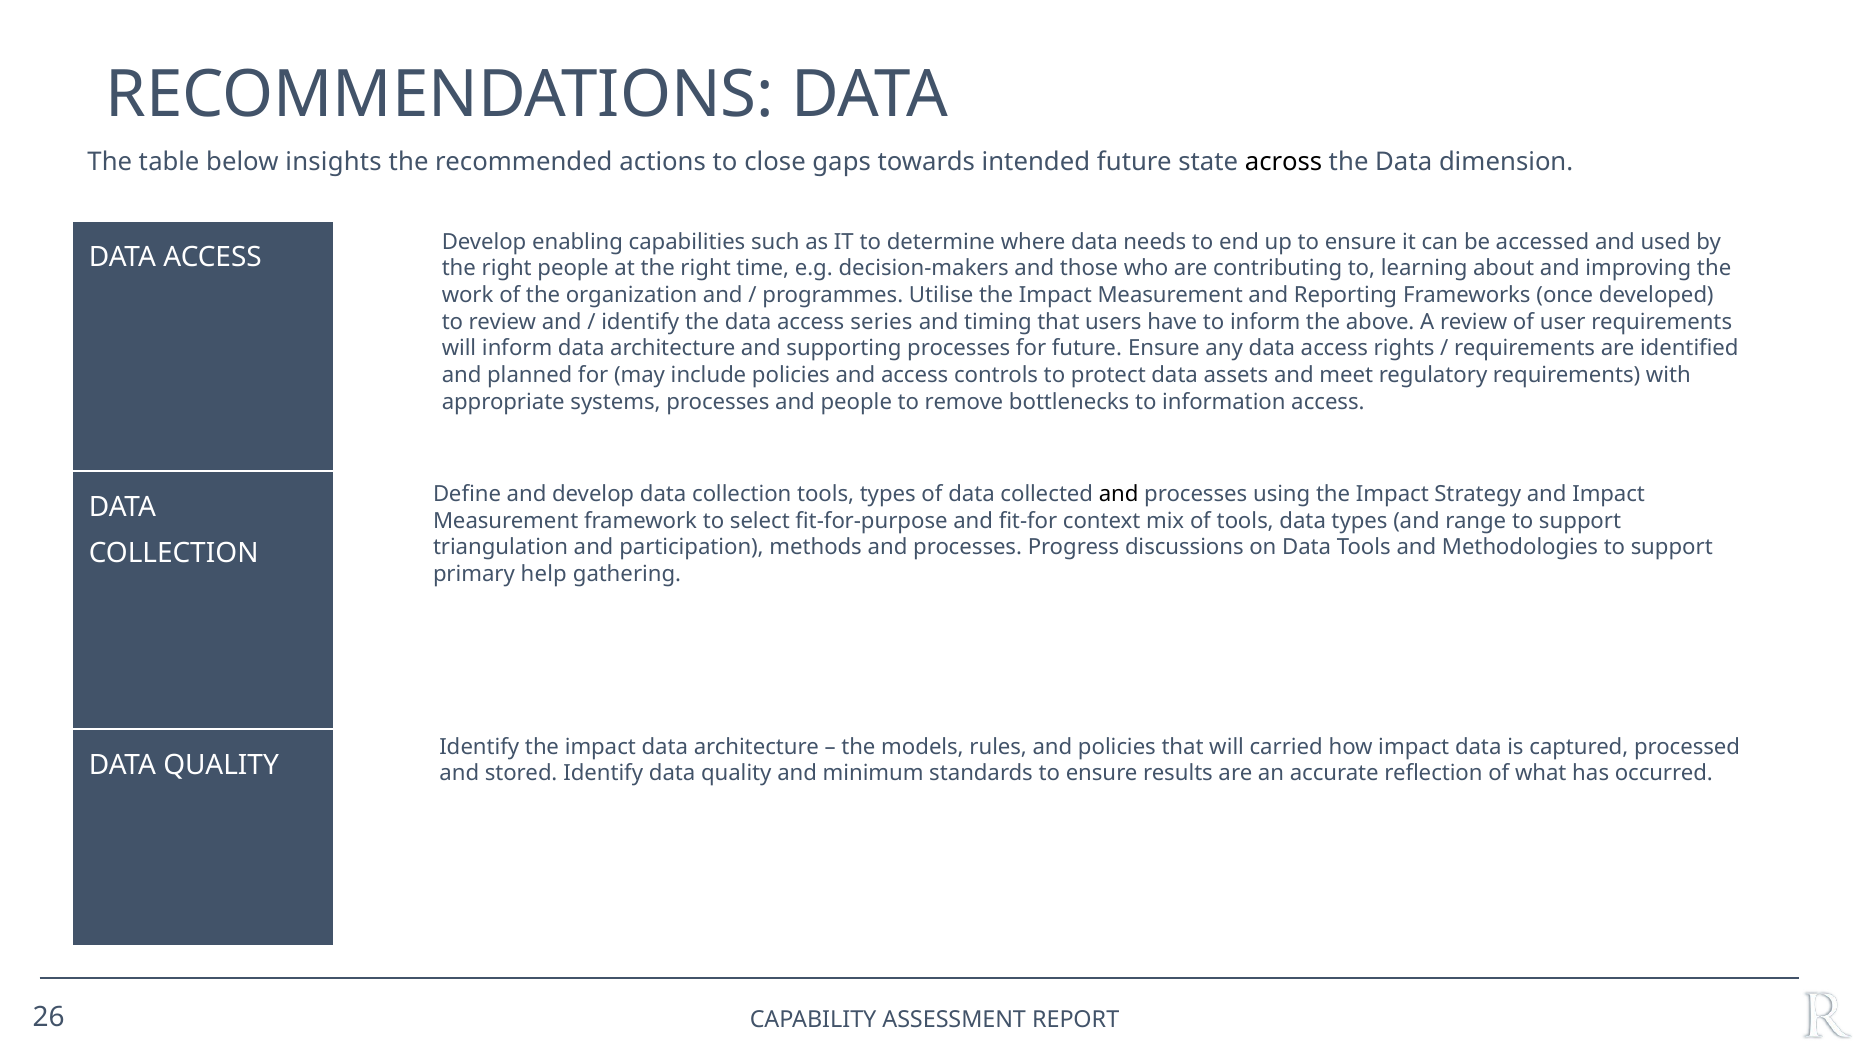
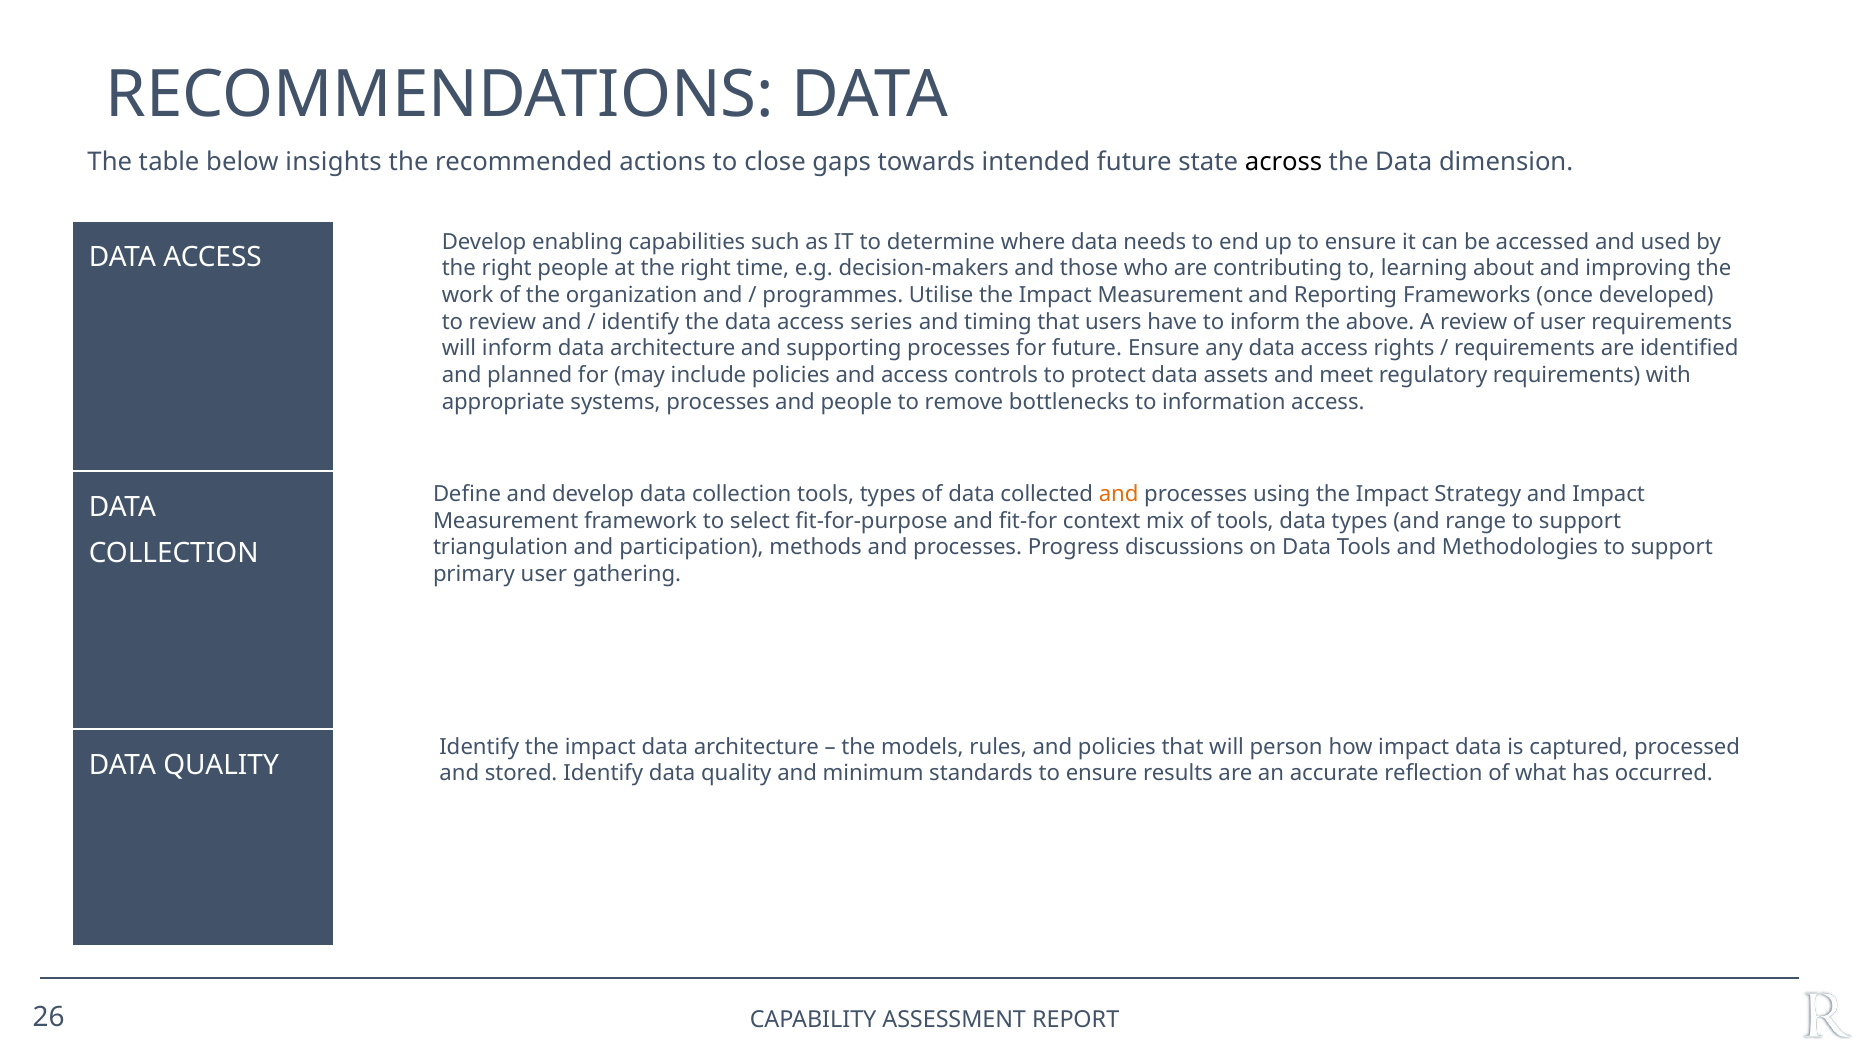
and colour: black -> orange (1119, 494)
primary help: help -> user (544, 574)
carried: carried -> person (1286, 746)
